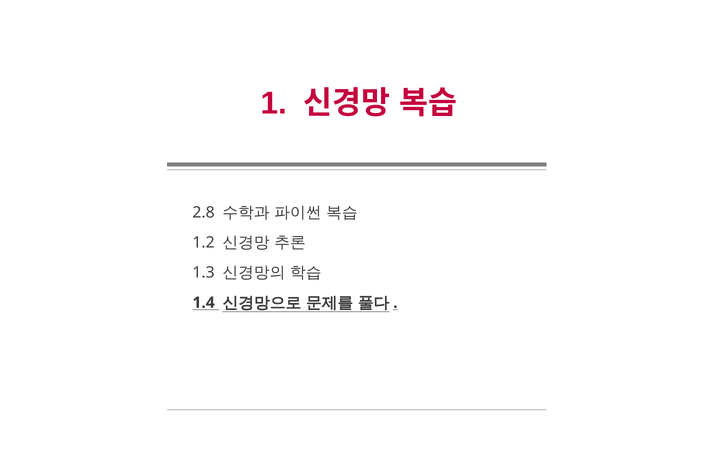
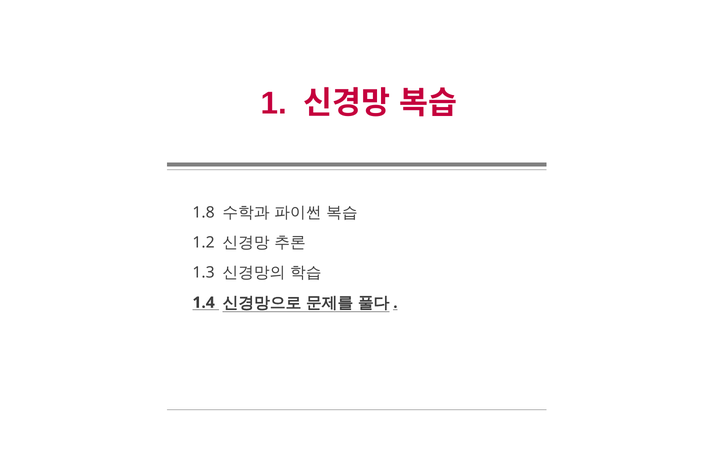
2.8: 2.8 -> 1.8 (204, 213)
